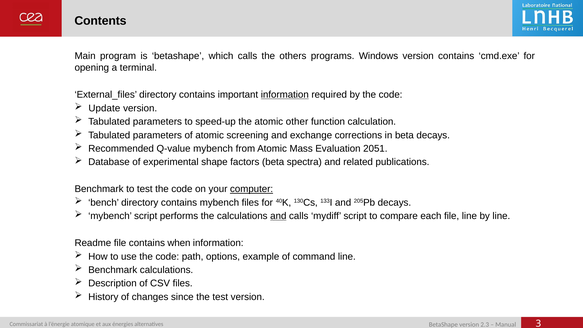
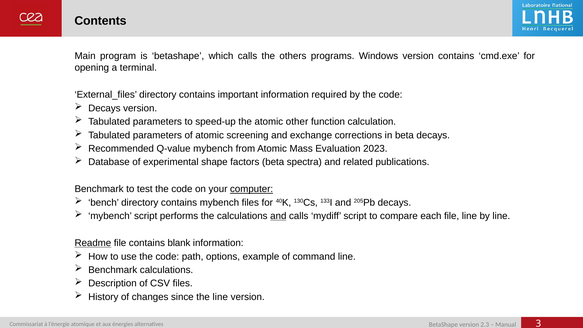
information underline: present -> none (285, 95)
Update: Update -> Decays (104, 108)
2051: 2051 -> 2023 (375, 149)
Readme underline: none -> present (93, 243)
when: when -> blank (179, 243)
the test: test -> line (220, 297)
